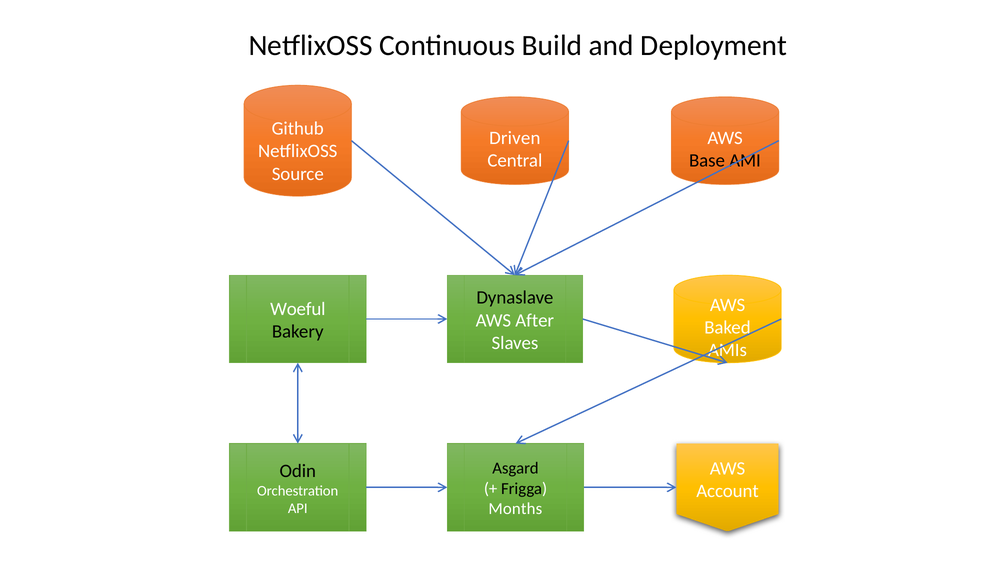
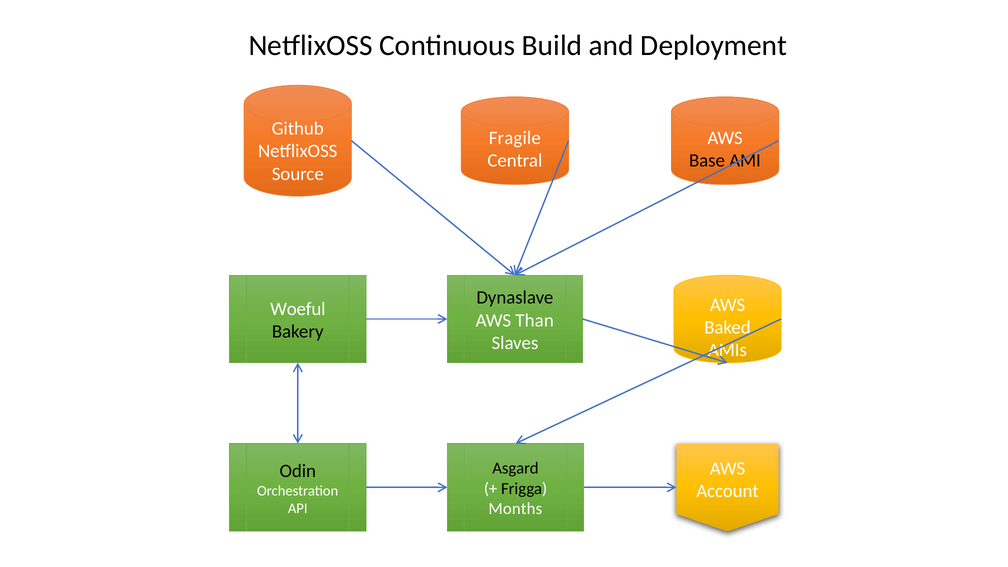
Driven: Driven -> Fragile (515, 138)
After: After -> Than (535, 320)
